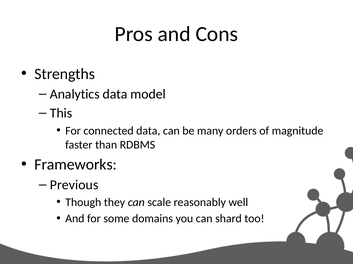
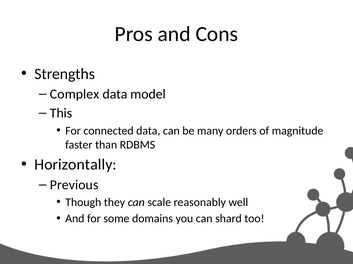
Analytics: Analytics -> Complex (75, 94)
Frameworks: Frameworks -> Horizontally (76, 165)
